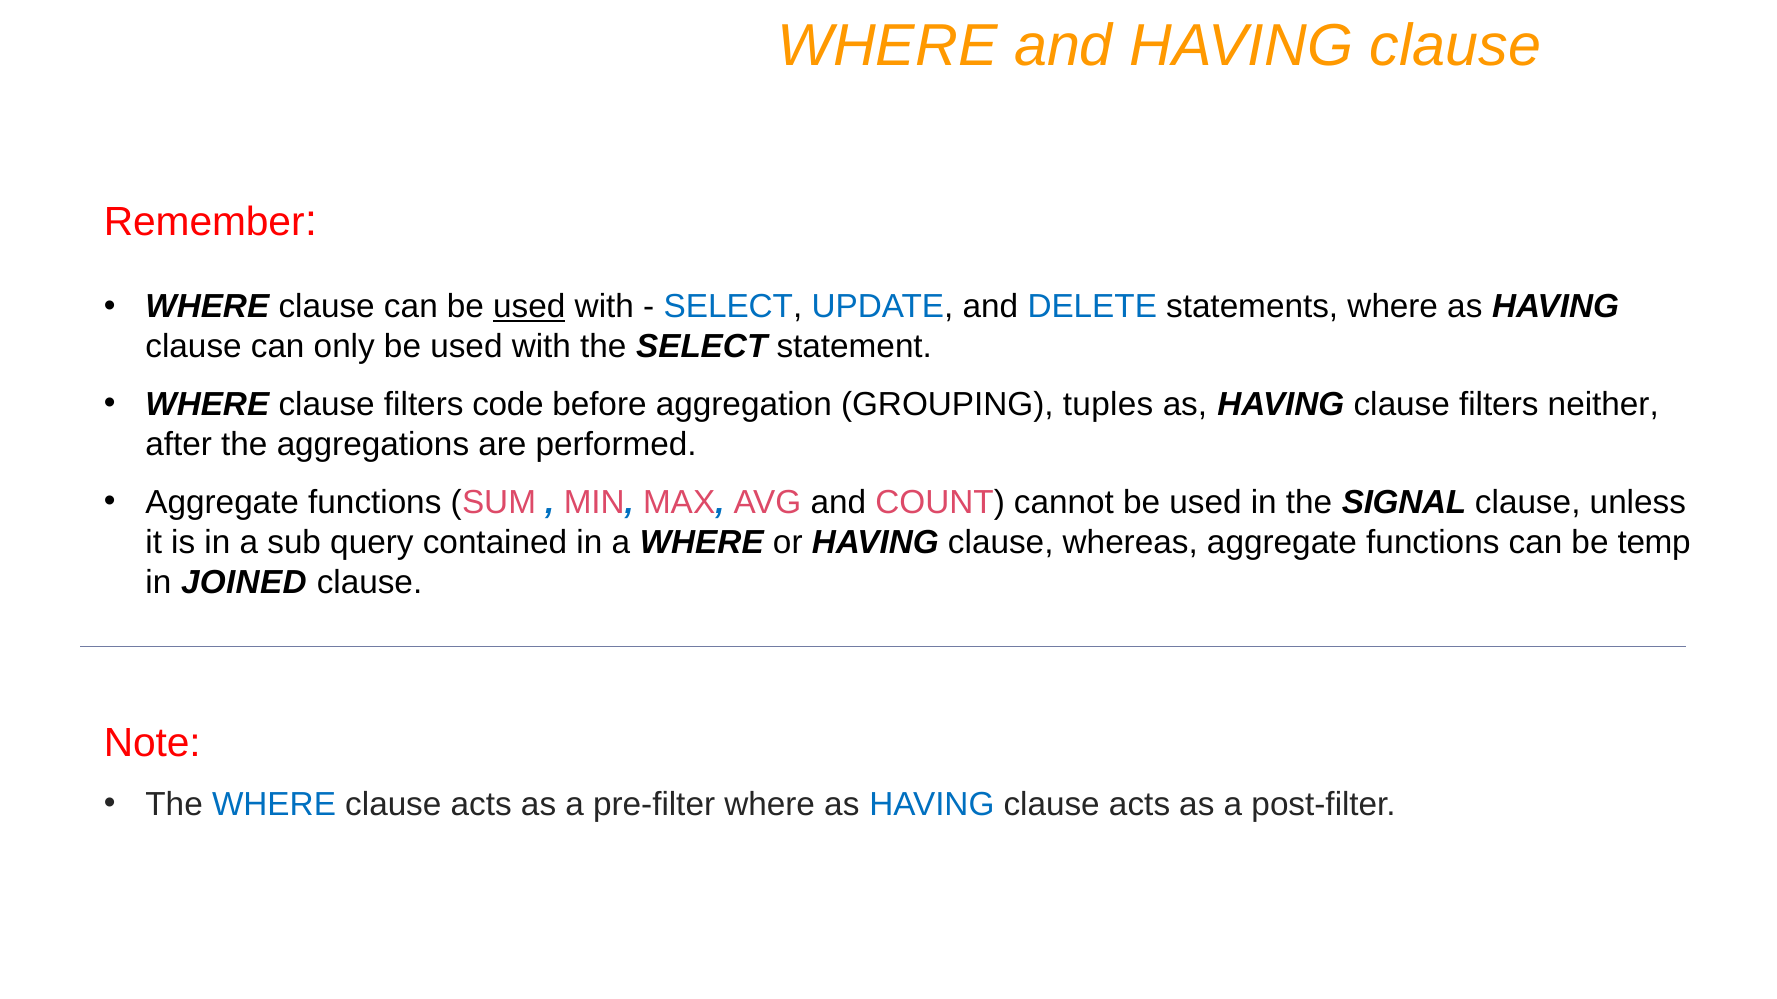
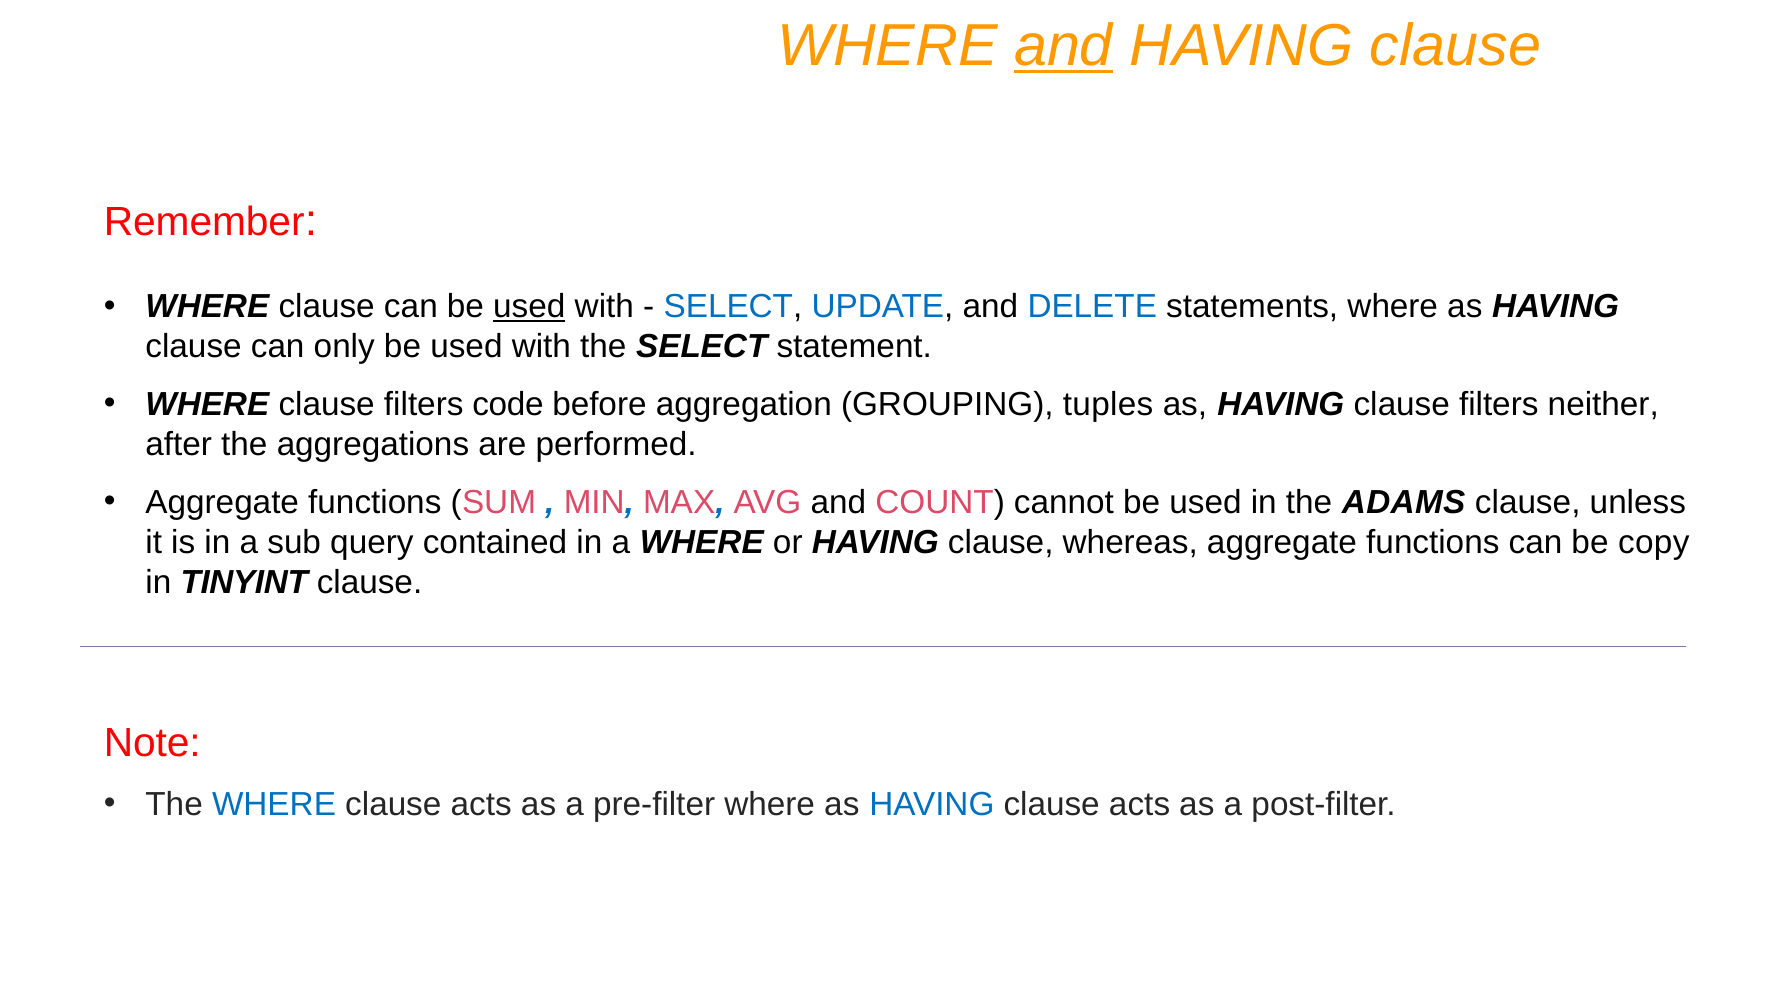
and underline: none -> present (1064, 46)
SIGNAL: SIGNAL -> ADAMS (1404, 502)
temp: temp -> copy (1654, 542)
JOINED: JOINED -> TINYINT (244, 582)
